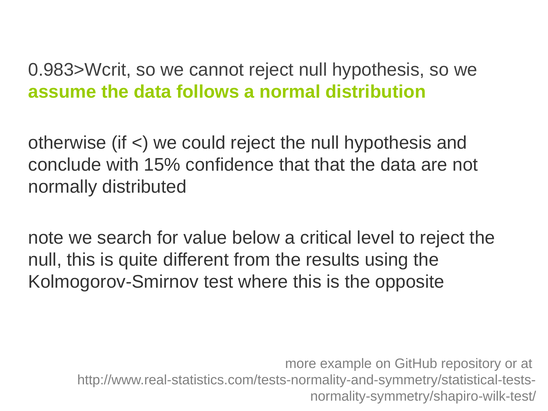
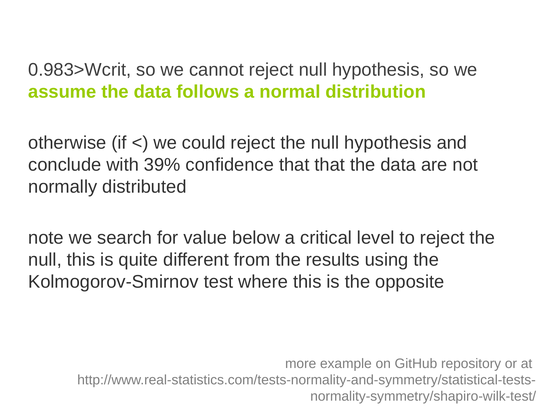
15%: 15% -> 39% (162, 165)
